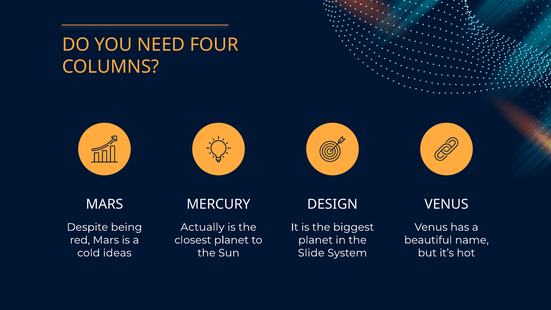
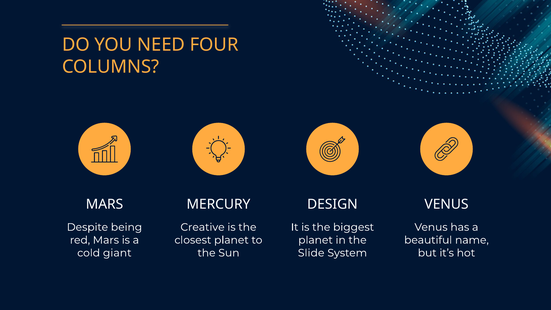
Actually: Actually -> Creative (203, 227)
ideas: ideas -> giant (117, 253)
